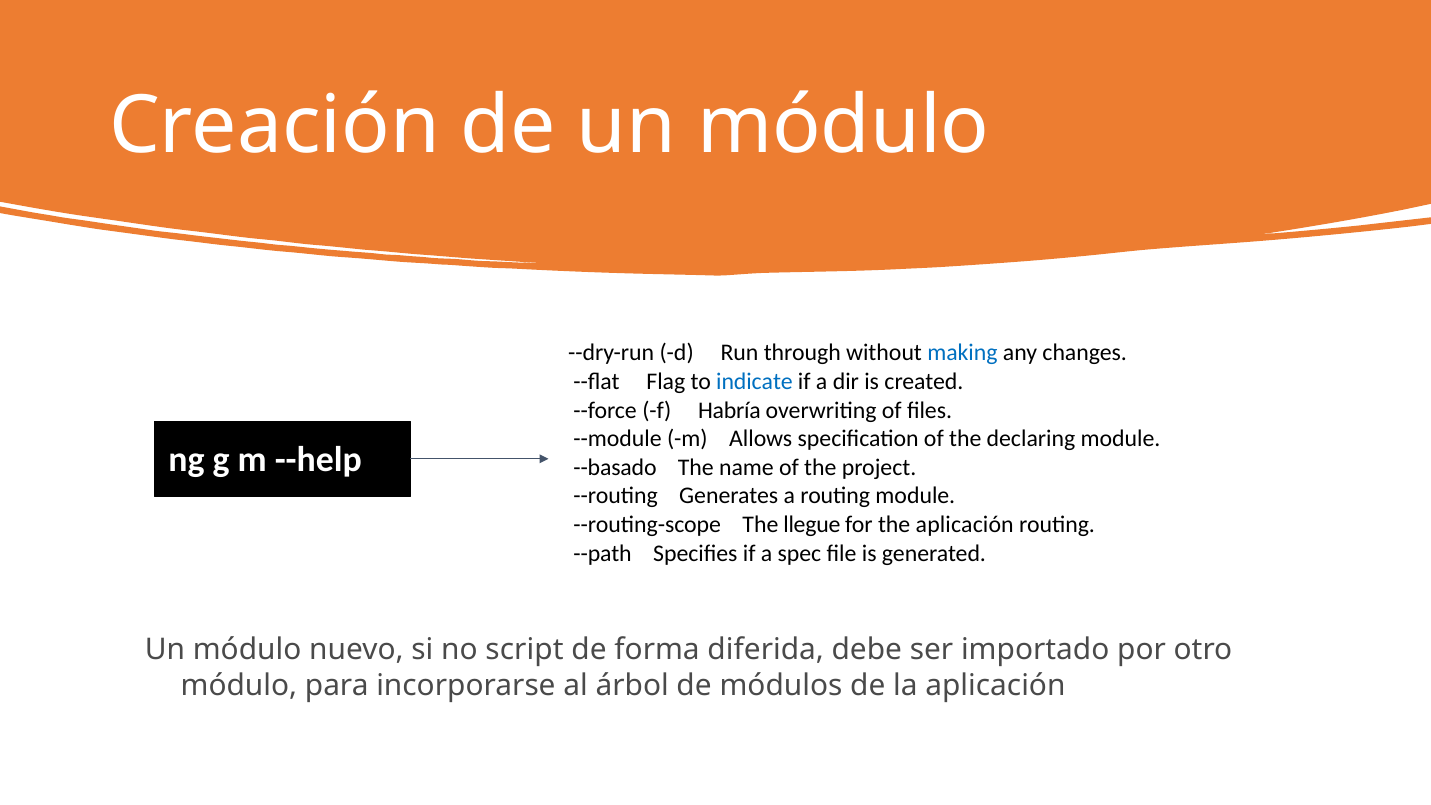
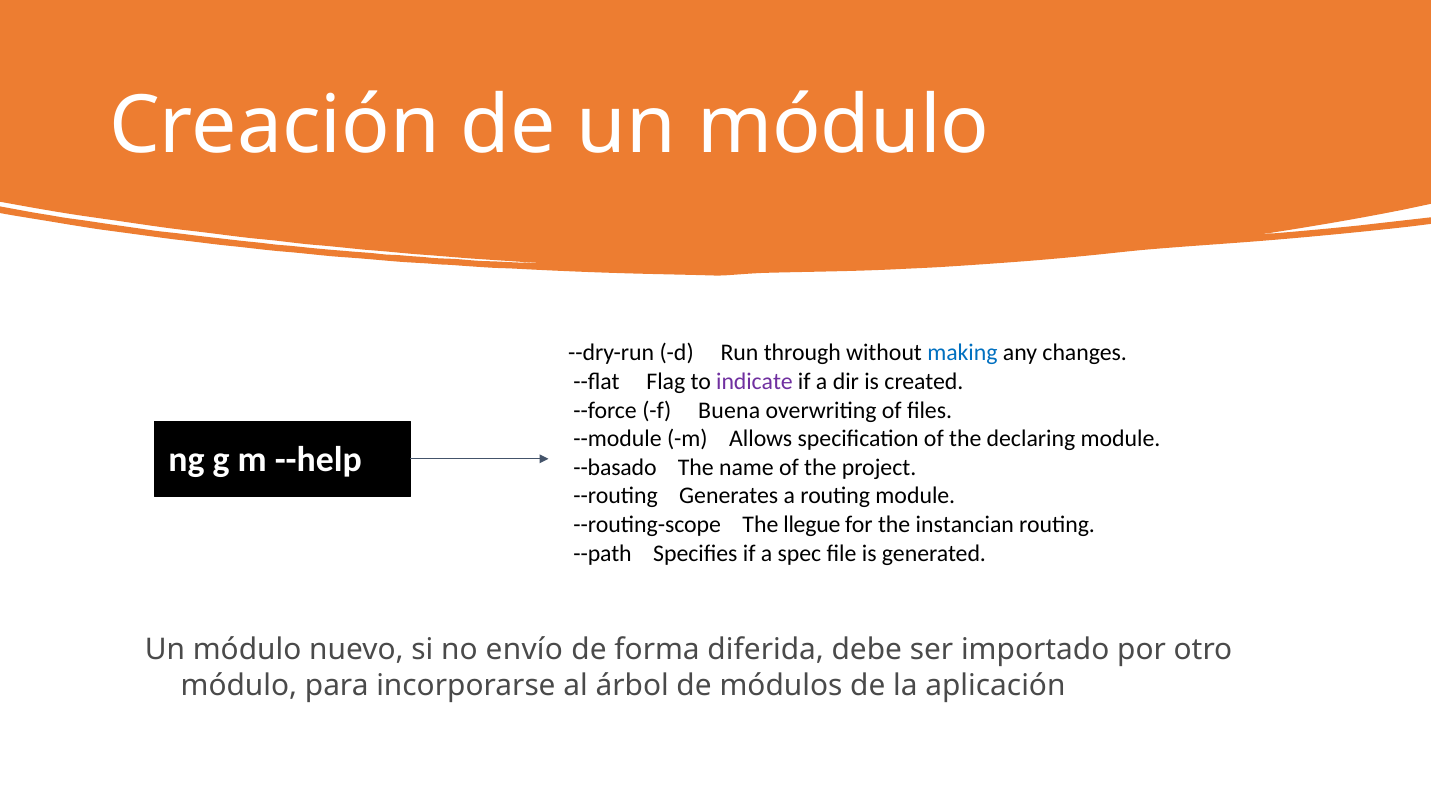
indicate colour: blue -> purple (754, 382)
Habría: Habría -> Buena (729, 410)
the aplicación: aplicación -> instancian (965, 525)
script: script -> envío (524, 649)
